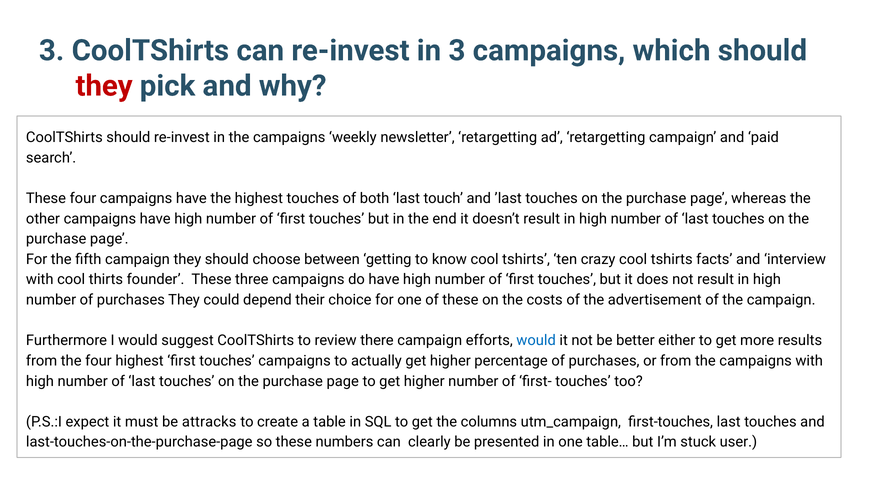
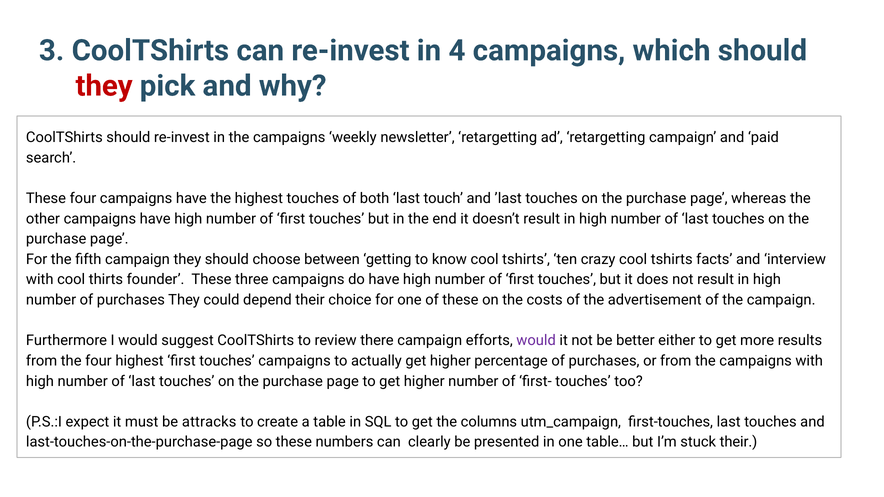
in 3: 3 -> 4 (457, 51)
would colour: blue -> purple (536, 341)
stuck user: user -> their (739, 442)
